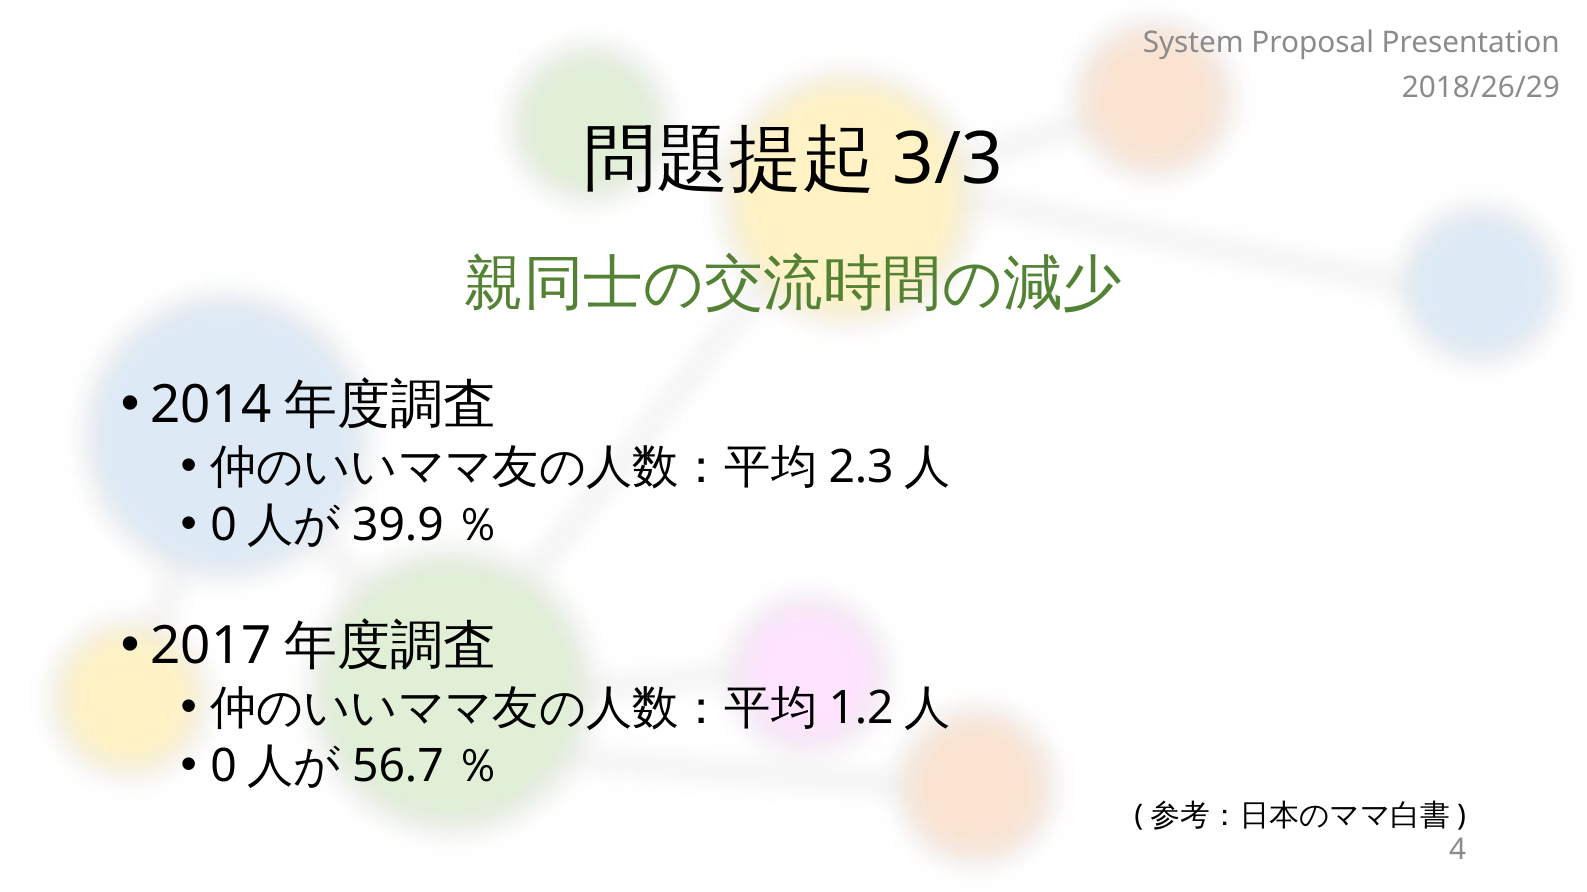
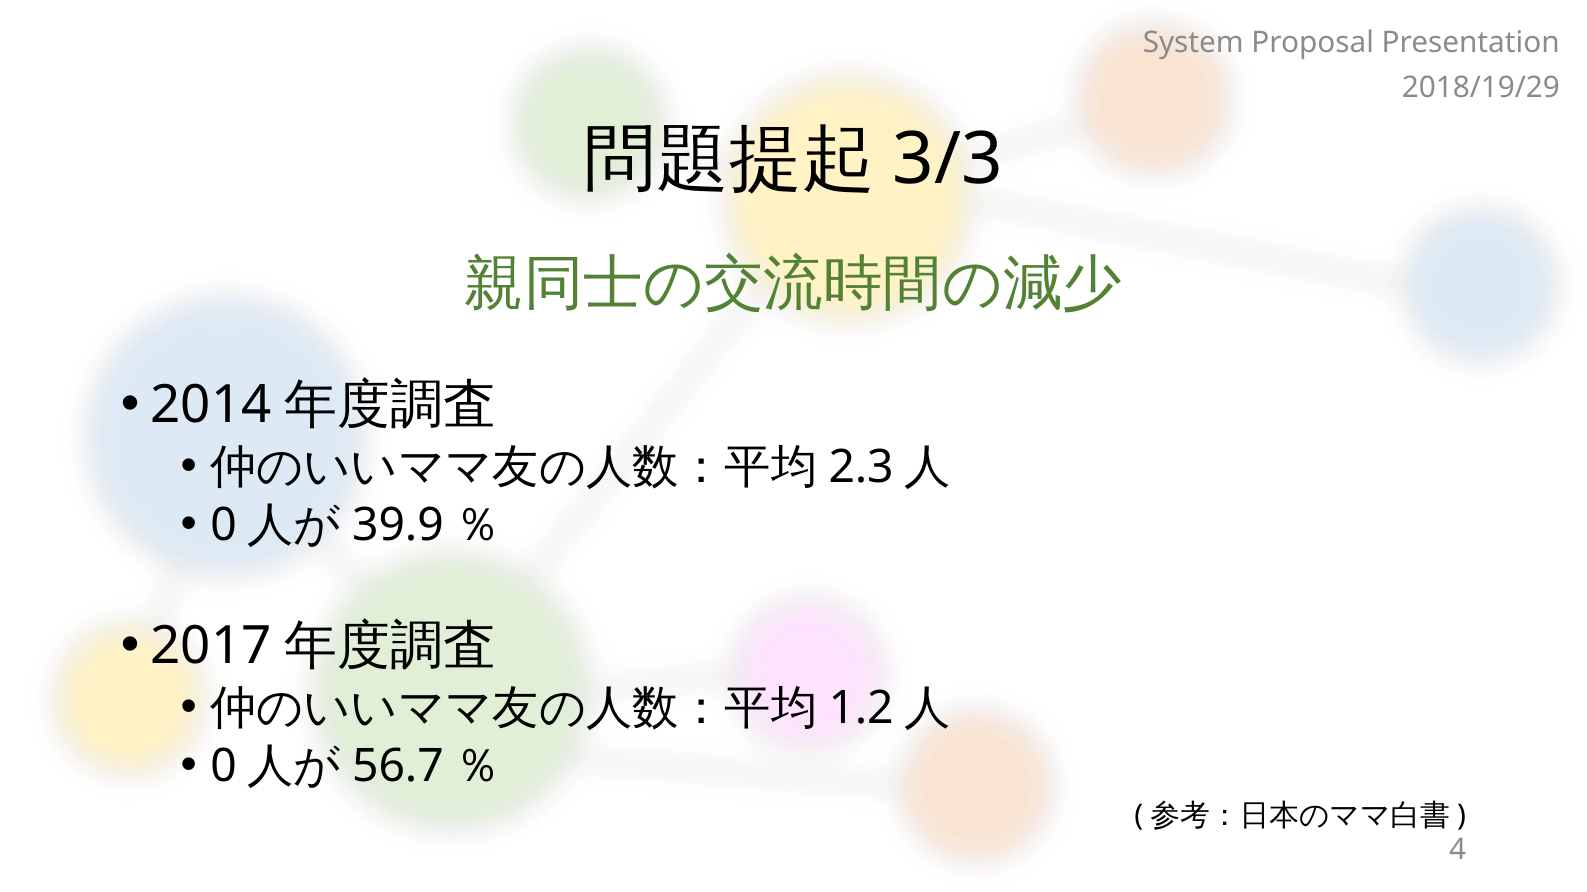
2018/26/29: 2018/26/29 -> 2018/19/29 (1481, 88)
